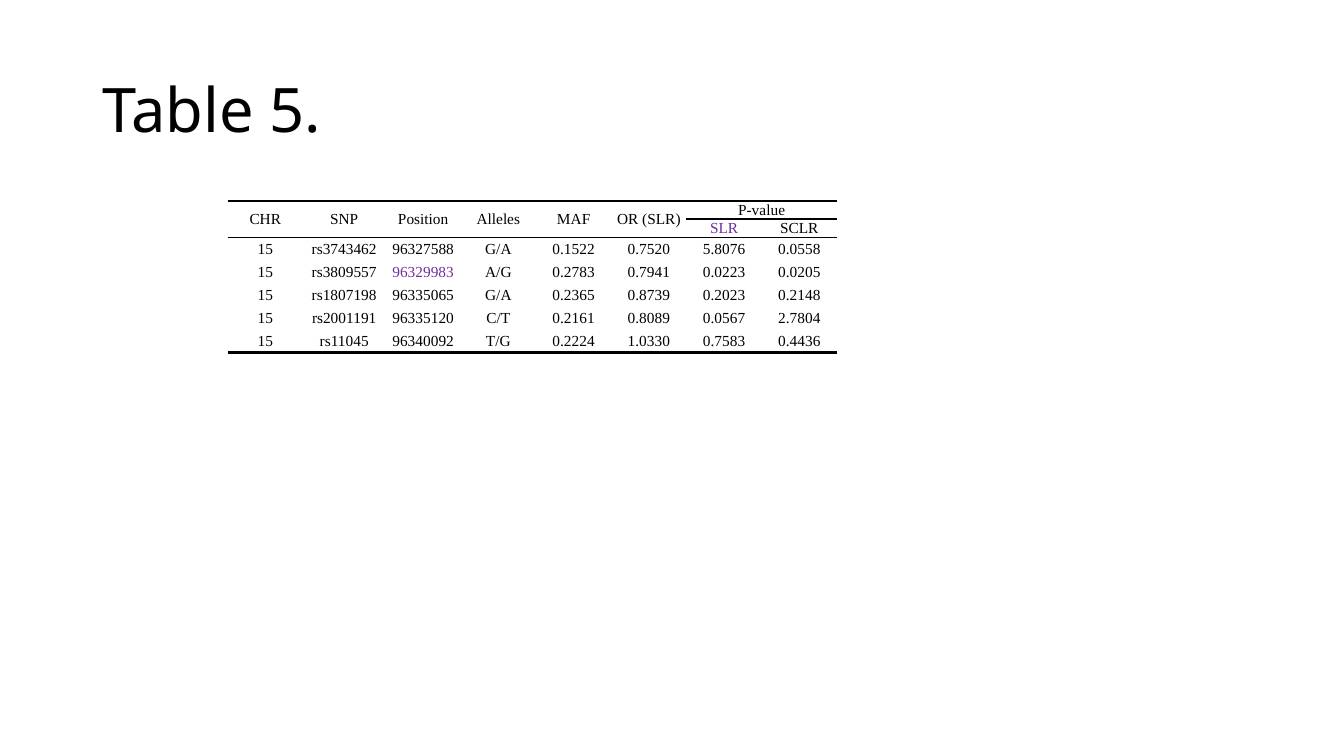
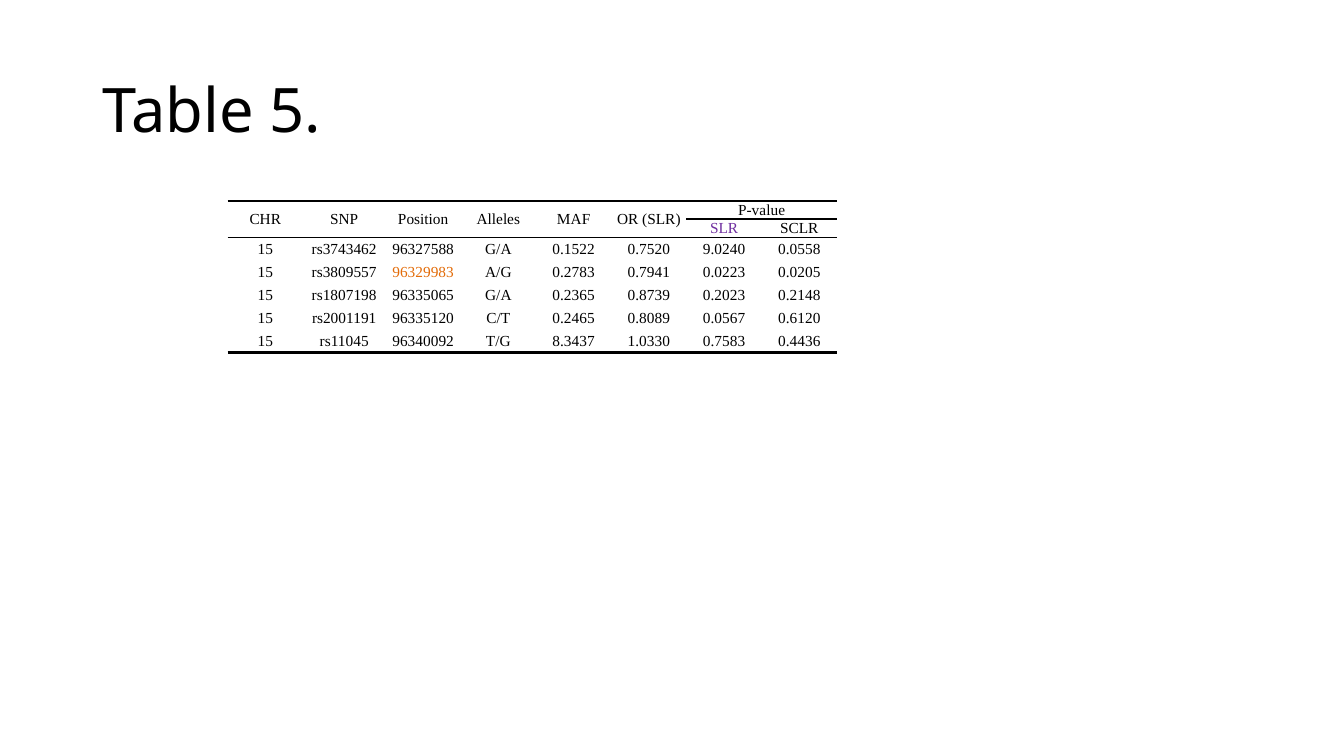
5.8076: 5.8076 -> 9.0240 (724, 249)
96329983 colour: purple -> orange (423, 272)
0.2161: 0.2161 -> 0.2465 (574, 318)
2.7804: 2.7804 -> 0.6120 (799, 318)
0.2224: 0.2224 -> 8.3437 (574, 341)
